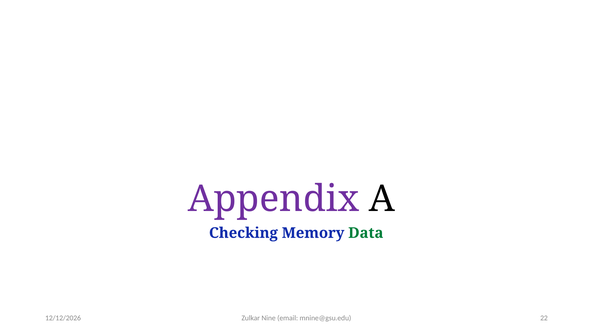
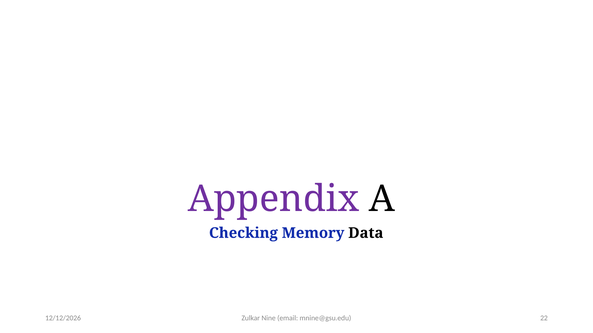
Data colour: green -> black (366, 233)
